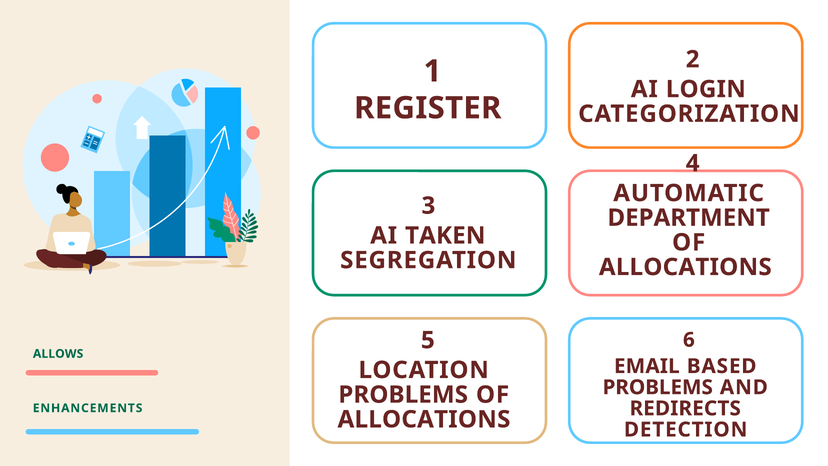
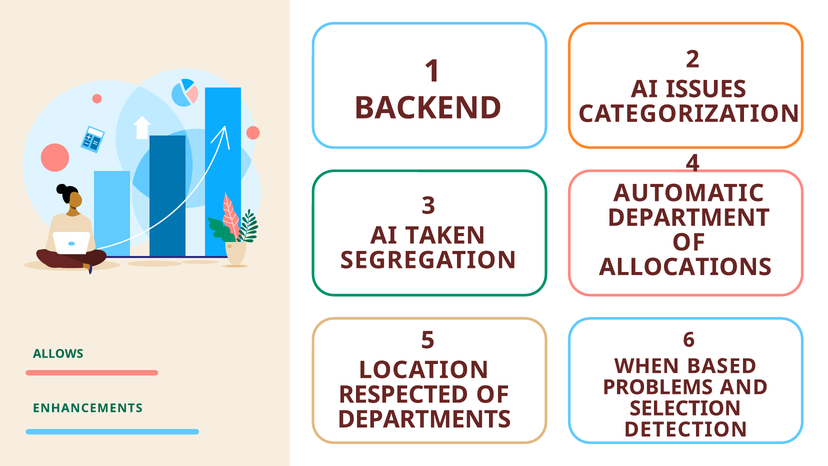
LOGIN: LOGIN -> ISSUES (706, 89)
REGISTER: REGISTER -> BACKEND (428, 108)
EMAIL: EMAIL -> WHEN (647, 366)
PROBLEMS: PROBLEMS -> RESPECTED (403, 395)
REDIRECTS: REDIRECTS -> SELECTION (685, 408)
ALLOCATIONS: ALLOCATIONS -> DEPARTMENTS (424, 419)
